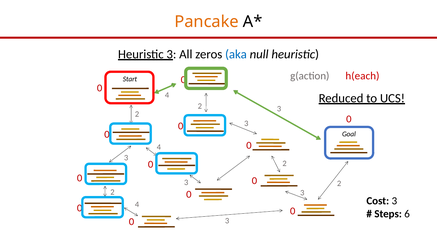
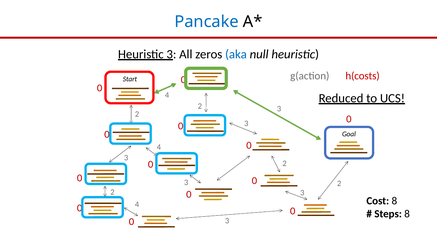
Pancake colour: orange -> blue (207, 22)
h(each: h(each -> h(costs (363, 76)
Cost 3: 3 -> 8 (394, 201)
Steps 6: 6 -> 8 (407, 214)
